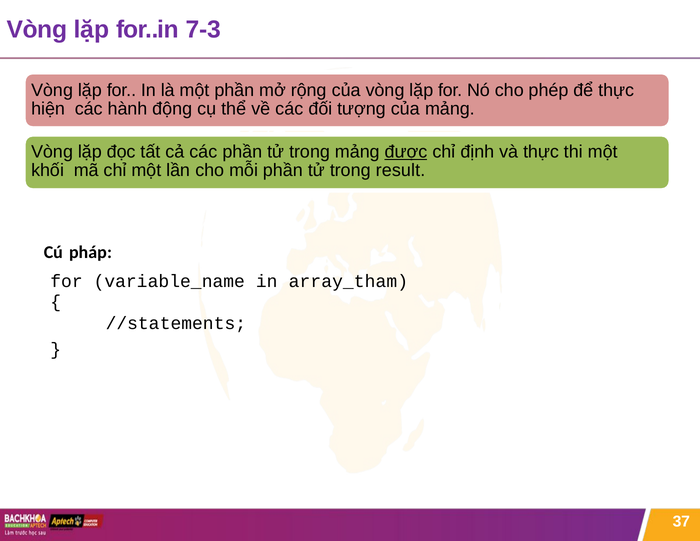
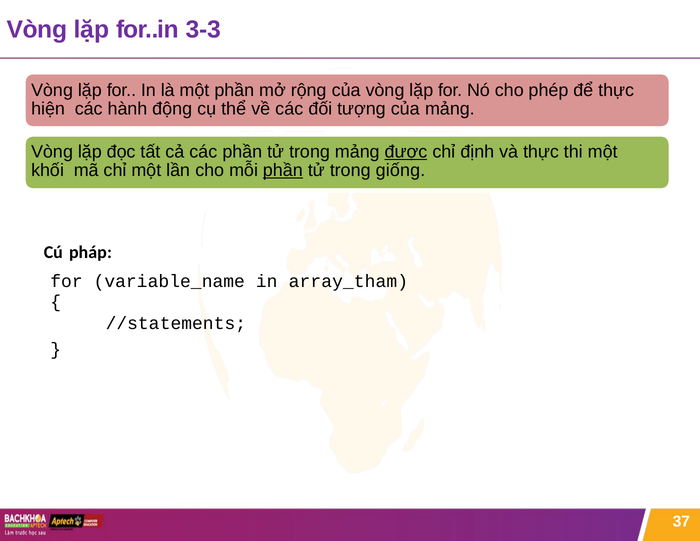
7-3: 7-3 -> 3-3 (203, 30)
phần underline: none -> present (283, 170)
result: result -> giống (400, 170)
